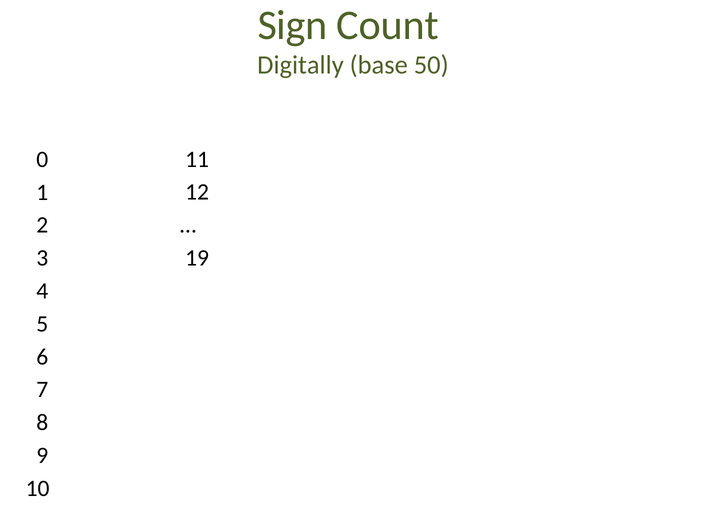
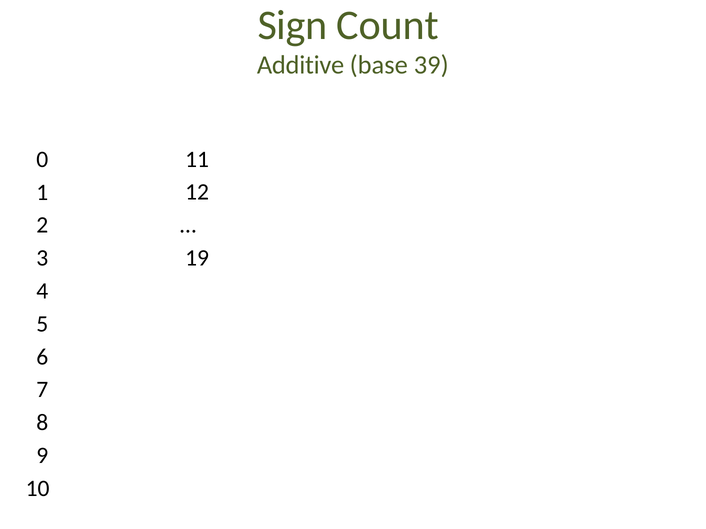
Digitally: Digitally -> Additive (301, 65)
50: 50 -> 39 (431, 65)
